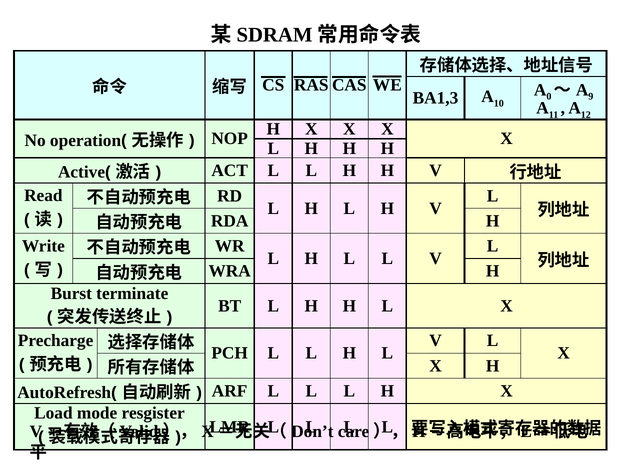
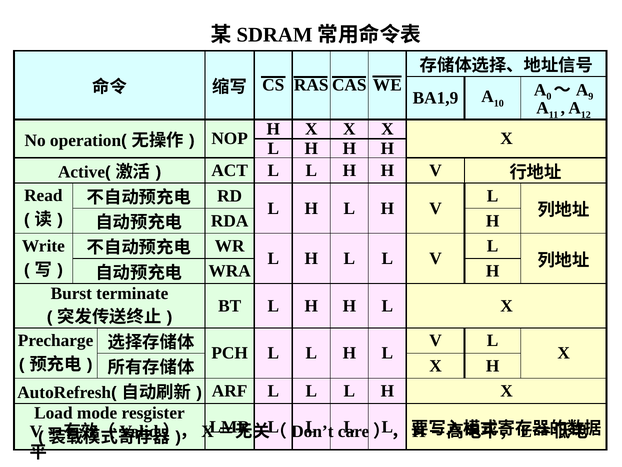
BA1,3: BA1,3 -> BA1,9 (435, 98)
